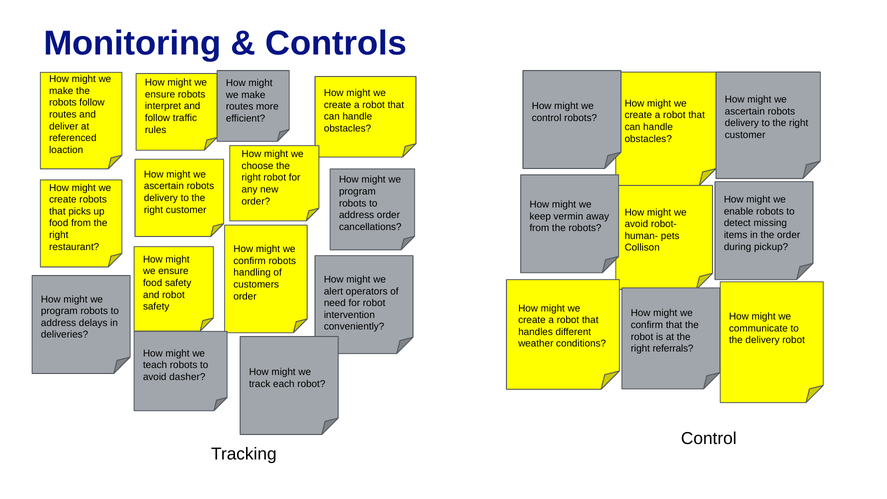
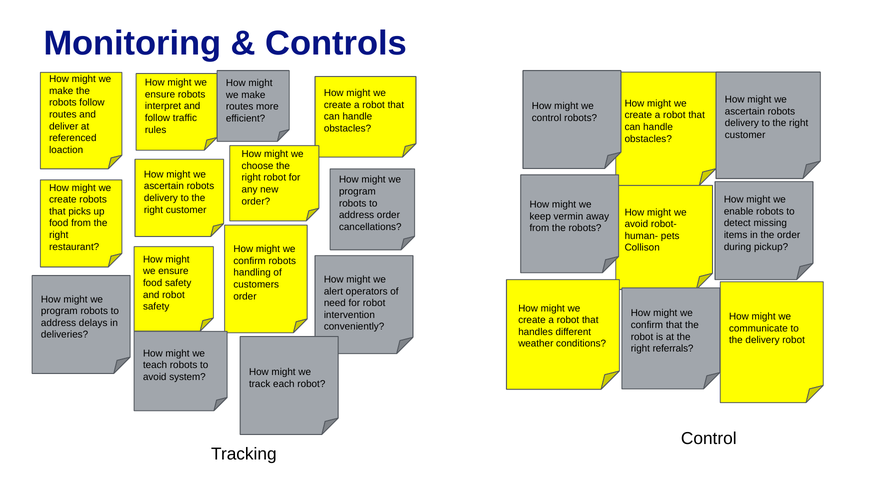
dasher: dasher -> system (187, 377)
